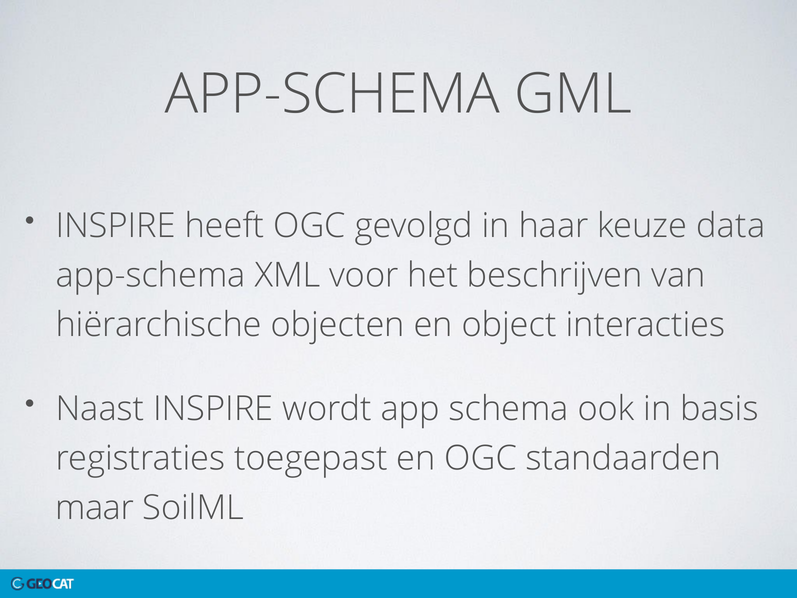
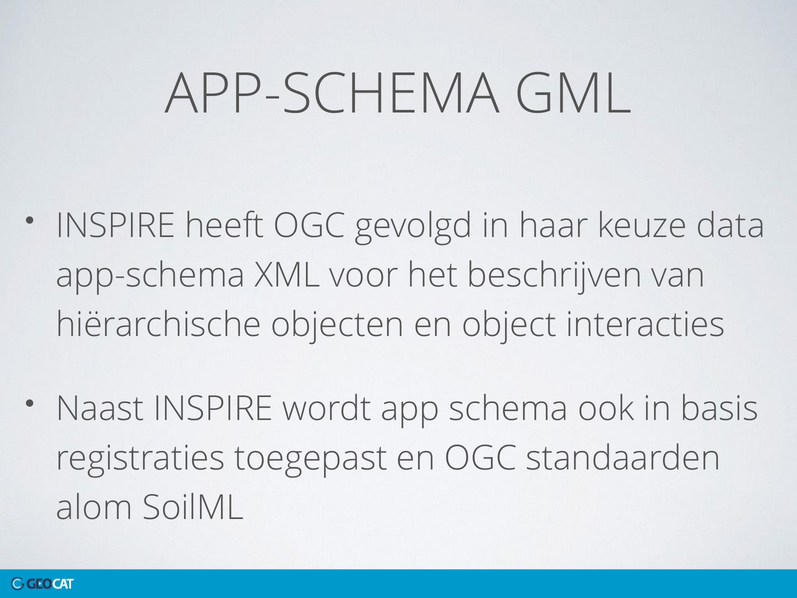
maar: maar -> alom (94, 508)
